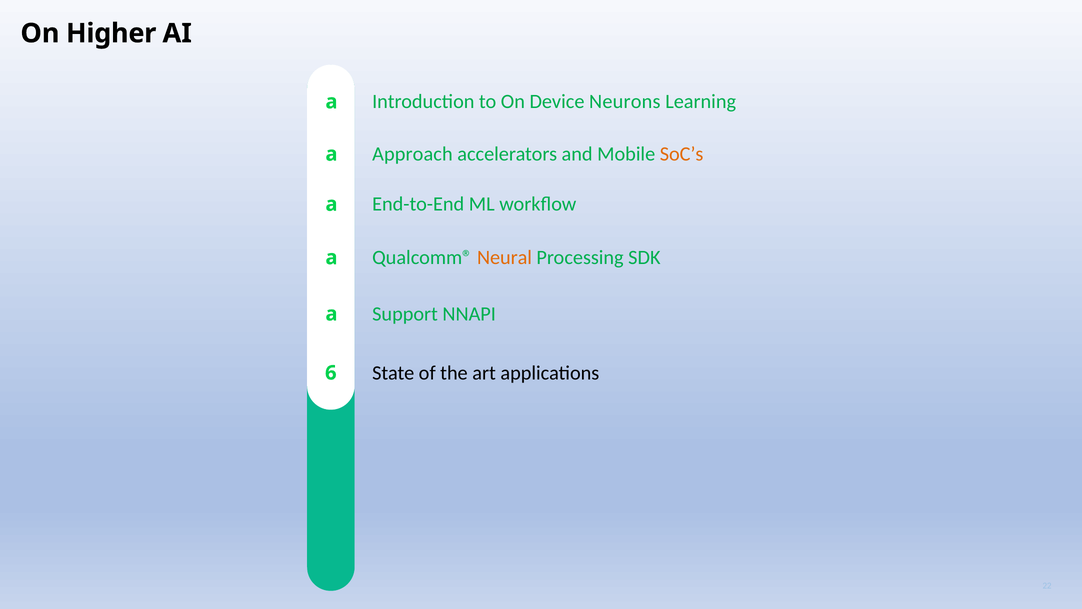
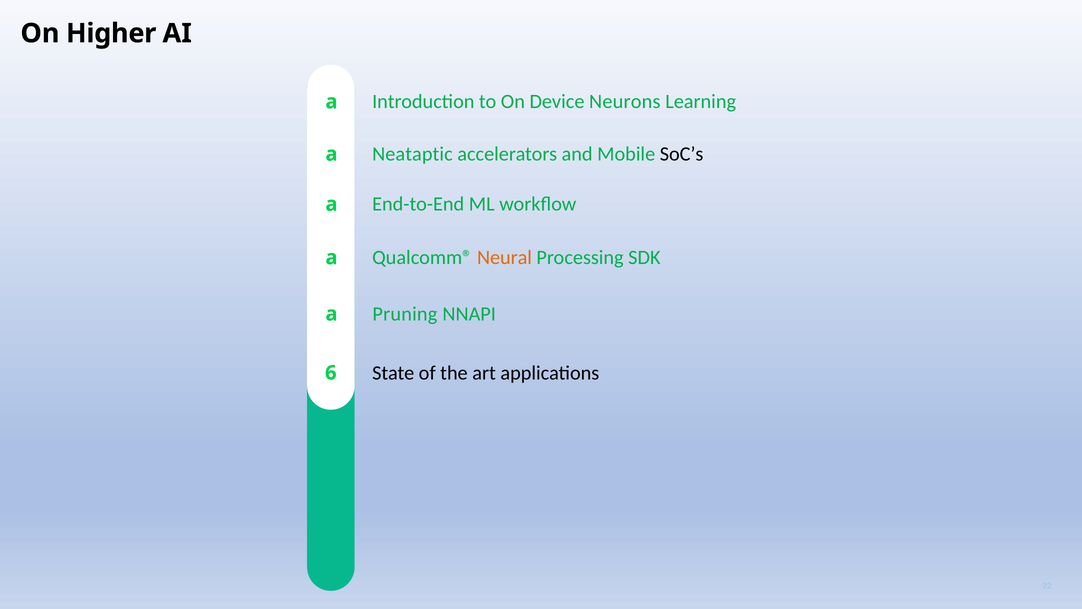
Approach: Approach -> Neataptic (412, 154)
SoC’s colour: orange -> black (682, 154)
Support: Support -> Pruning (405, 314)
